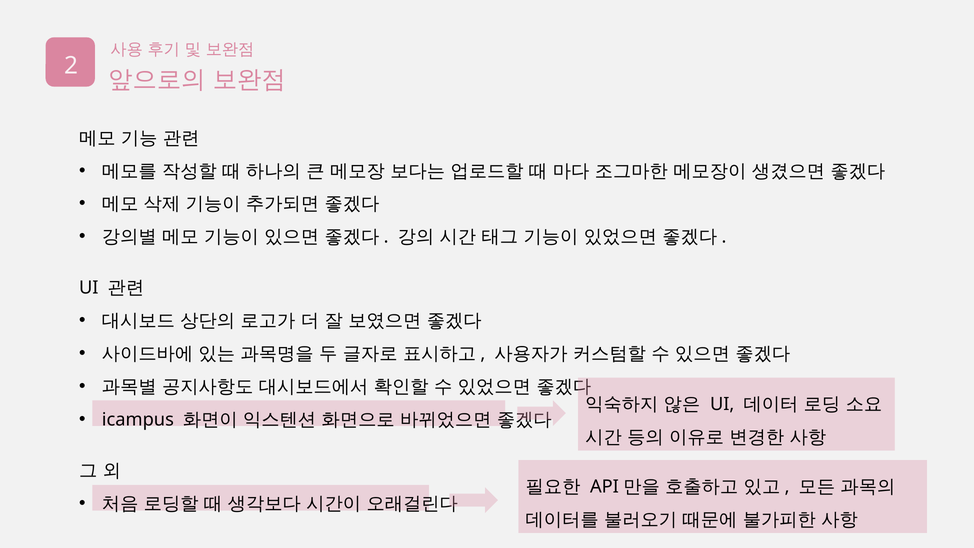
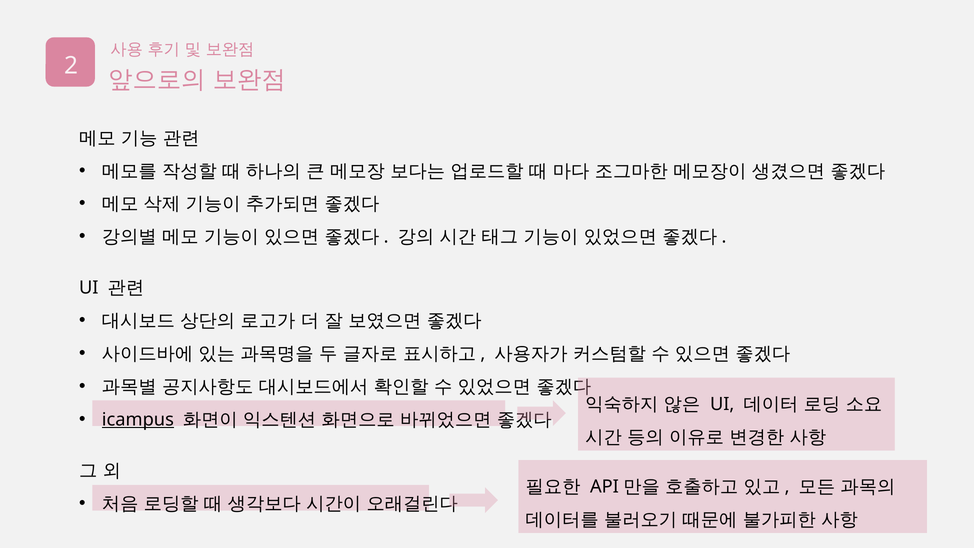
icampus underline: none -> present (138, 419)
